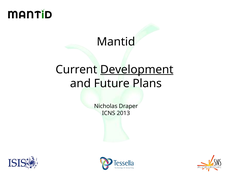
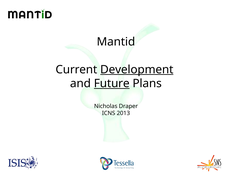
Future underline: none -> present (112, 83)
